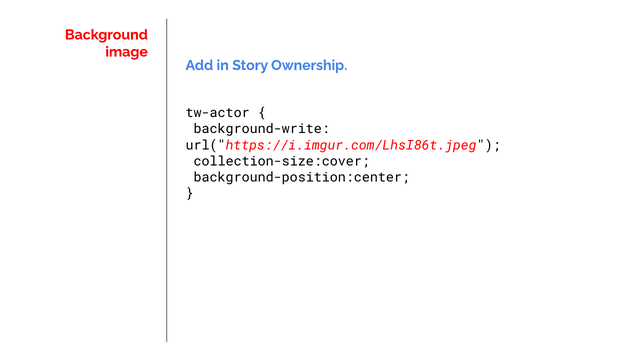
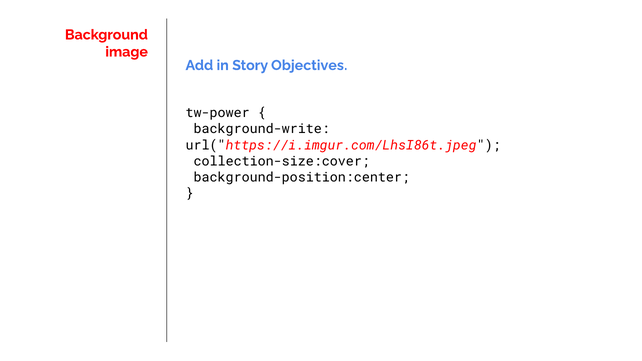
Ownership: Ownership -> Objectives (309, 65)
tw-actor: tw-actor -> tw-power (218, 113)
